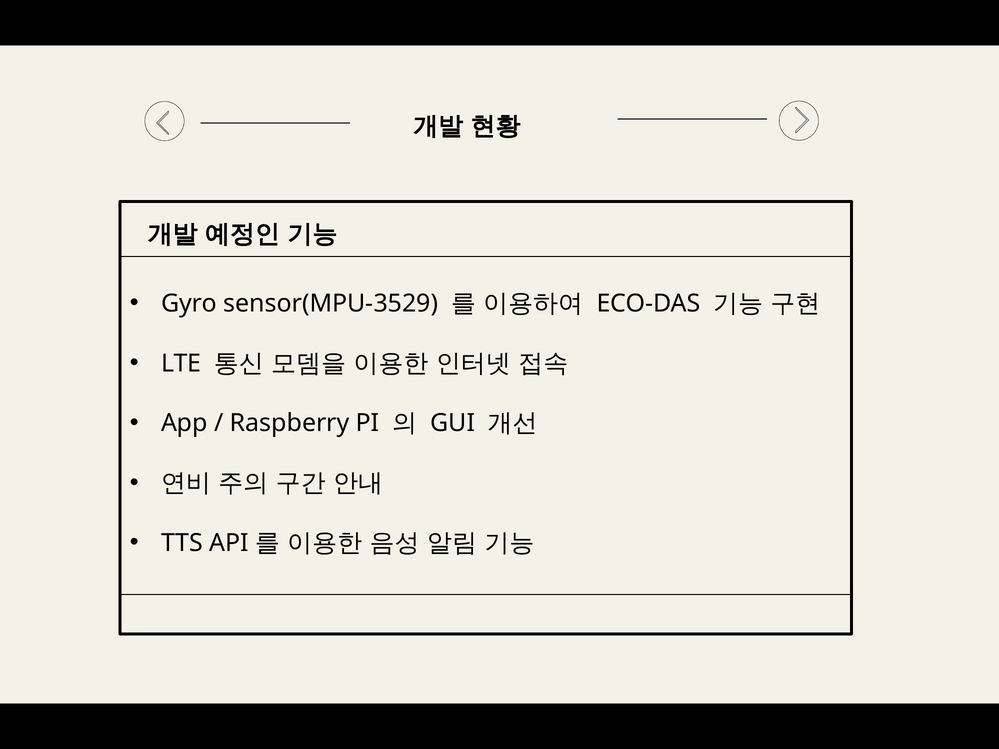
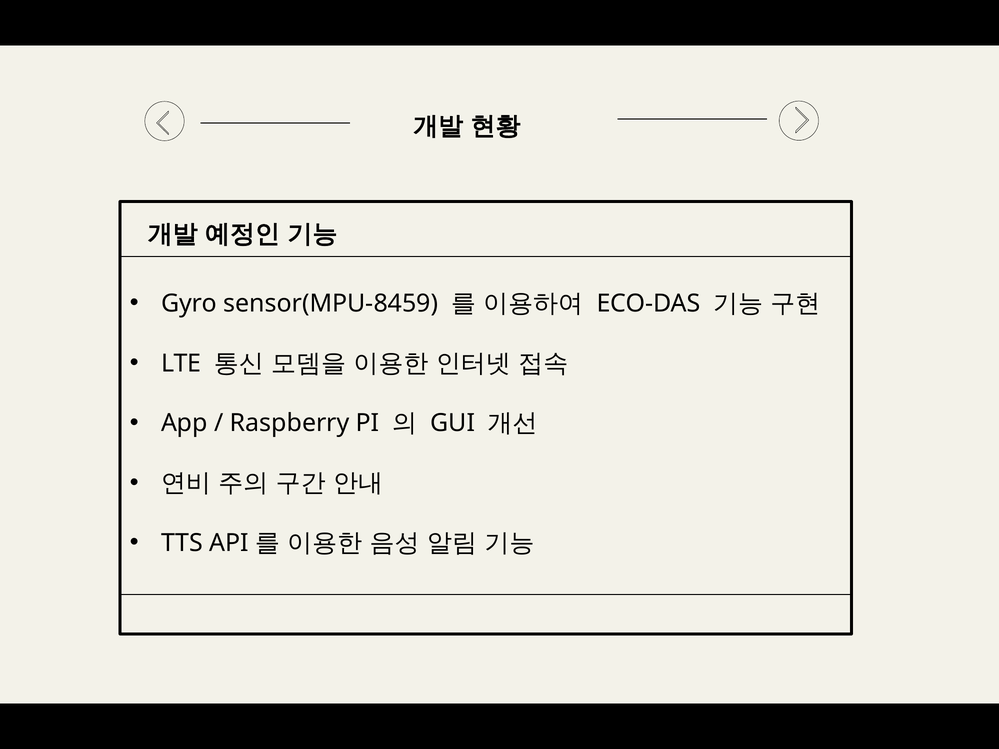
sensor(MPU-3529: sensor(MPU-3529 -> sensor(MPU-8459 (331, 303)
